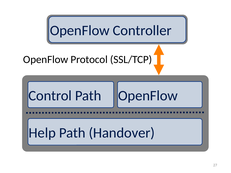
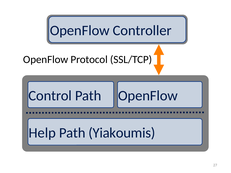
Handover: Handover -> Yiakoumis (122, 133)
